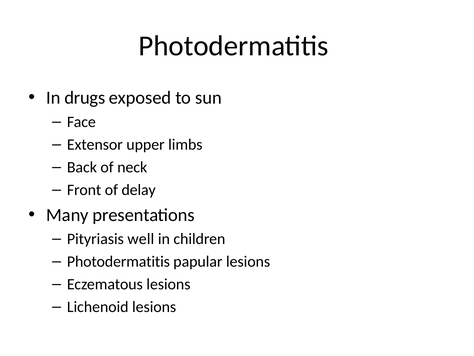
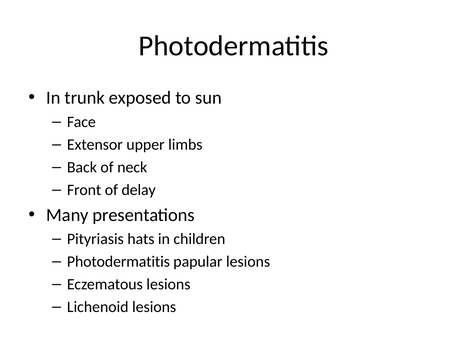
drugs: drugs -> trunk (85, 98)
well: well -> hats (141, 239)
